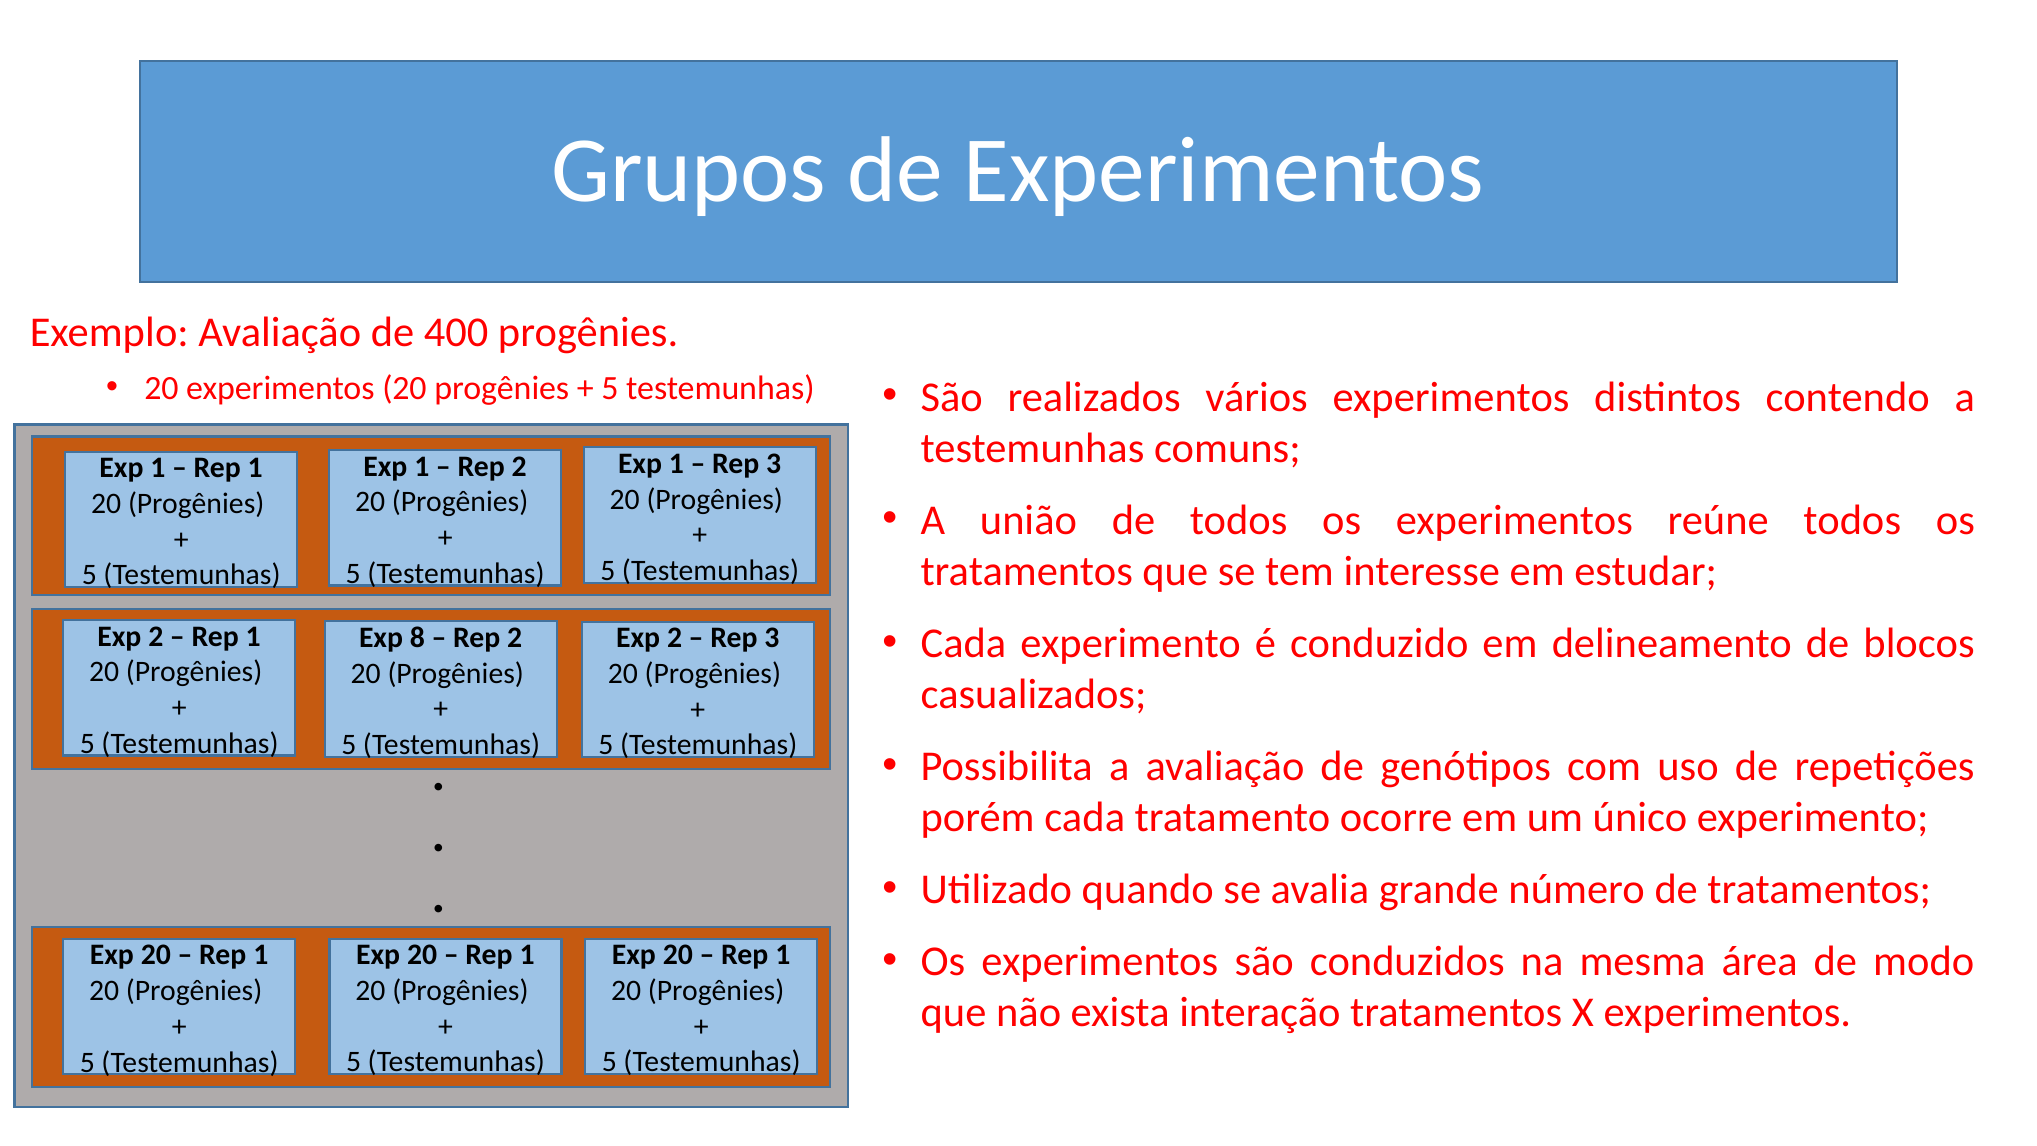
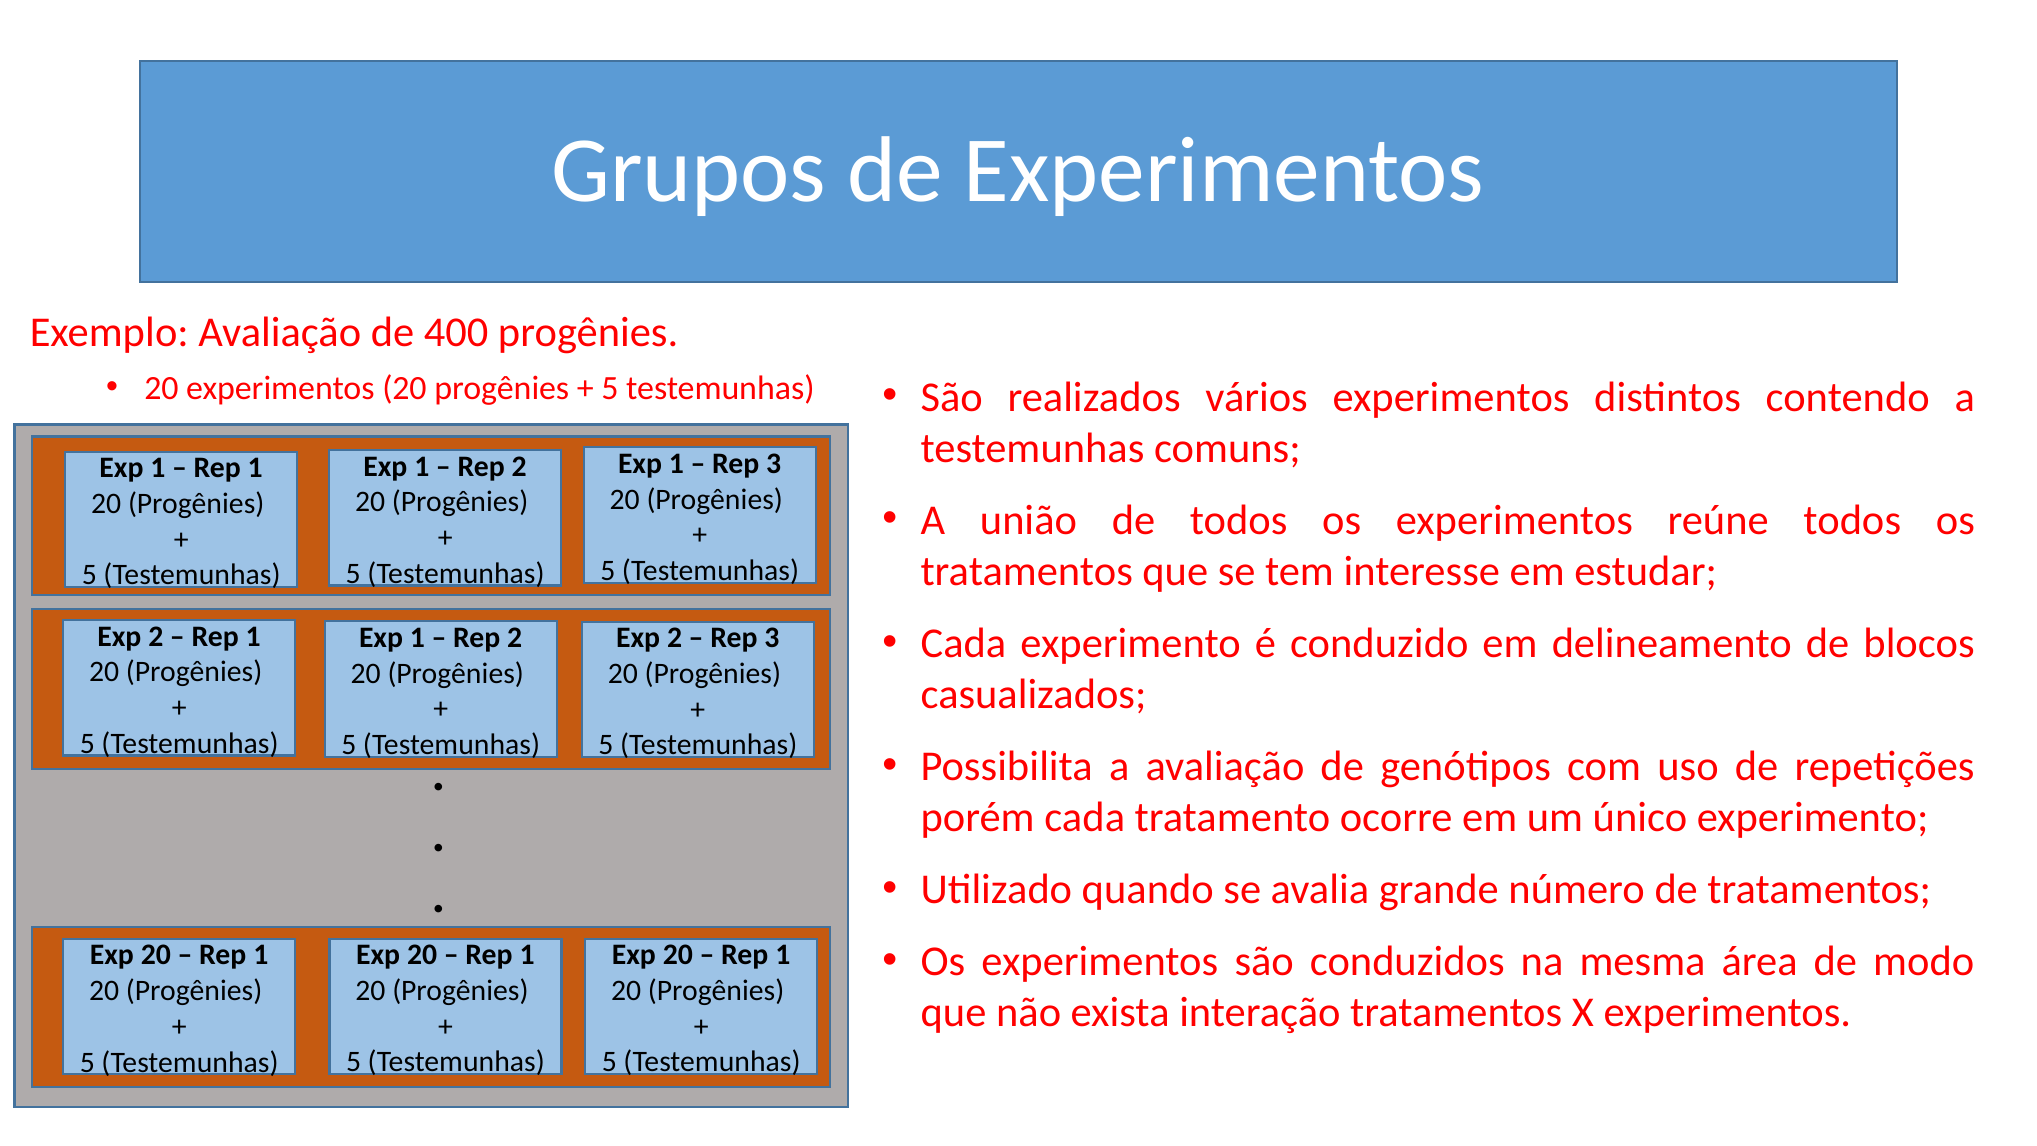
8: 8 -> 1 (417, 638)
